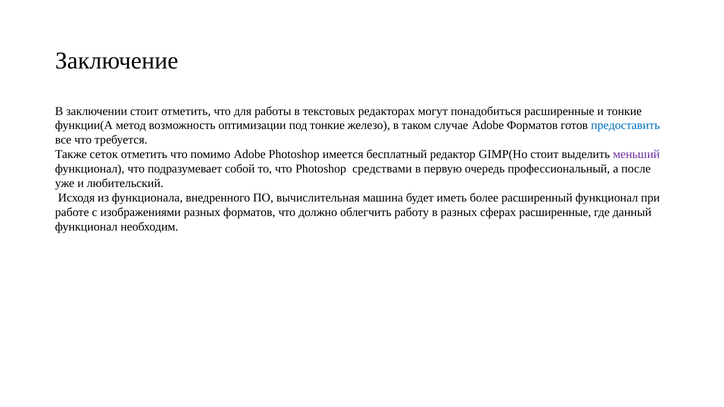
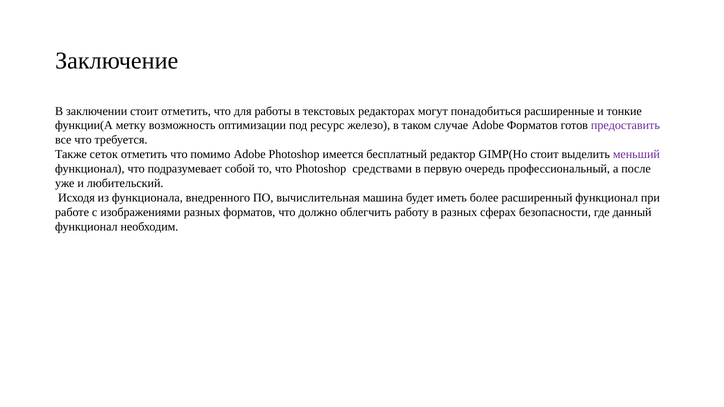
метод: метод -> метку (131, 126)
под тонкие: тонкие -> ресурс (327, 126)
предоставить colour: blue -> purple (625, 126)
сферах расширенные: расширенные -> безопасности (555, 212)
